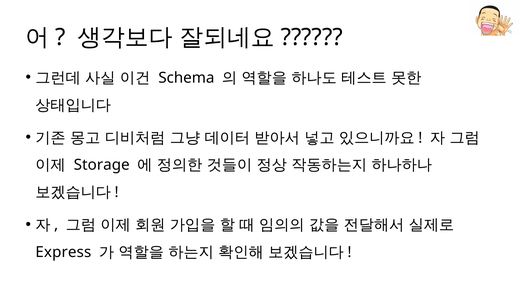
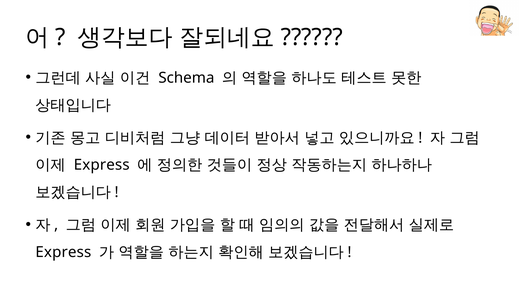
Storage: Storage -> Express (102, 165)
